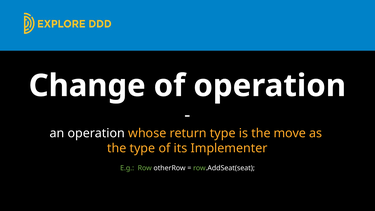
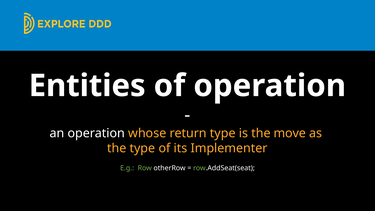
Change: Change -> Entities (87, 86)
